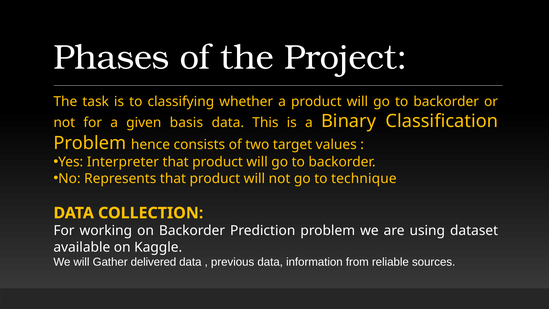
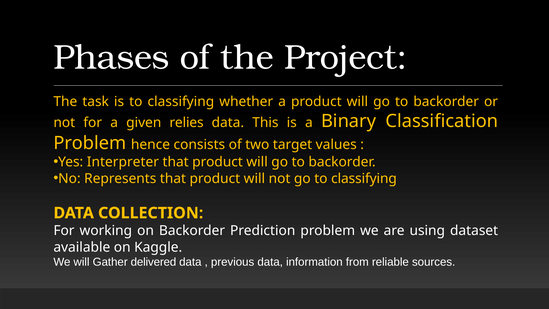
basis: basis -> relies (187, 123)
go to technique: technique -> classifying (364, 178)
